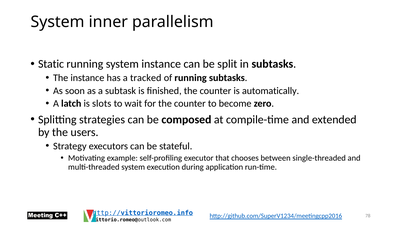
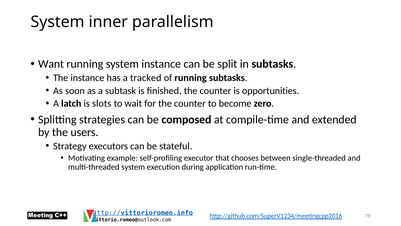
Static: Static -> Want (51, 64)
automatically: automatically -> opportunities (271, 91)
